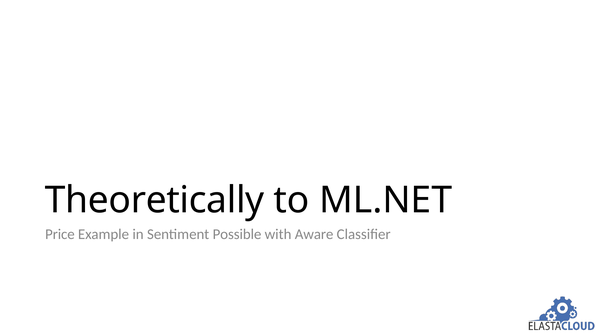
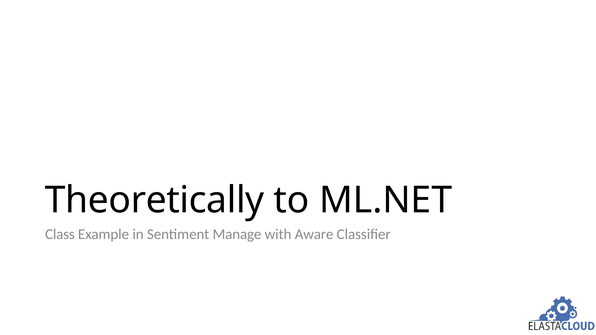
Price: Price -> Class (60, 235)
Possible: Possible -> Manage (237, 235)
